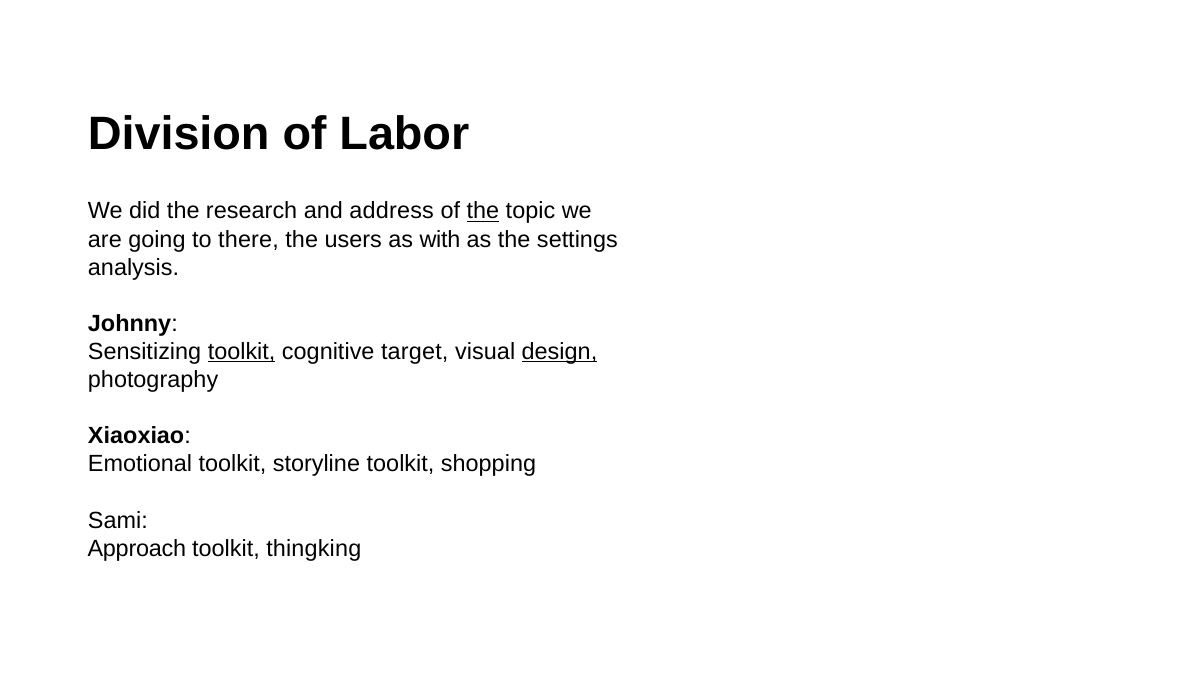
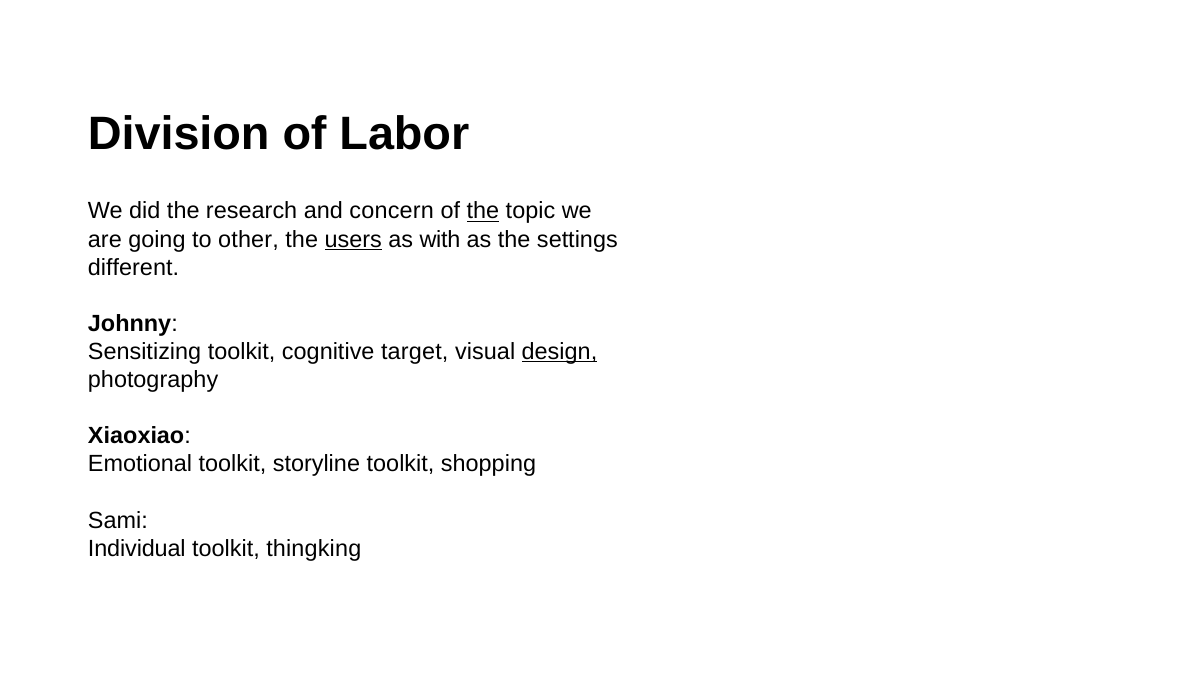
address: address -> concern (392, 211)
there: there -> other (249, 239)
users underline: none -> present (353, 239)
analysis: analysis -> different (133, 268)
toolkit underline: present -> none (242, 352)
Approach: Approach -> Individual (137, 549)
